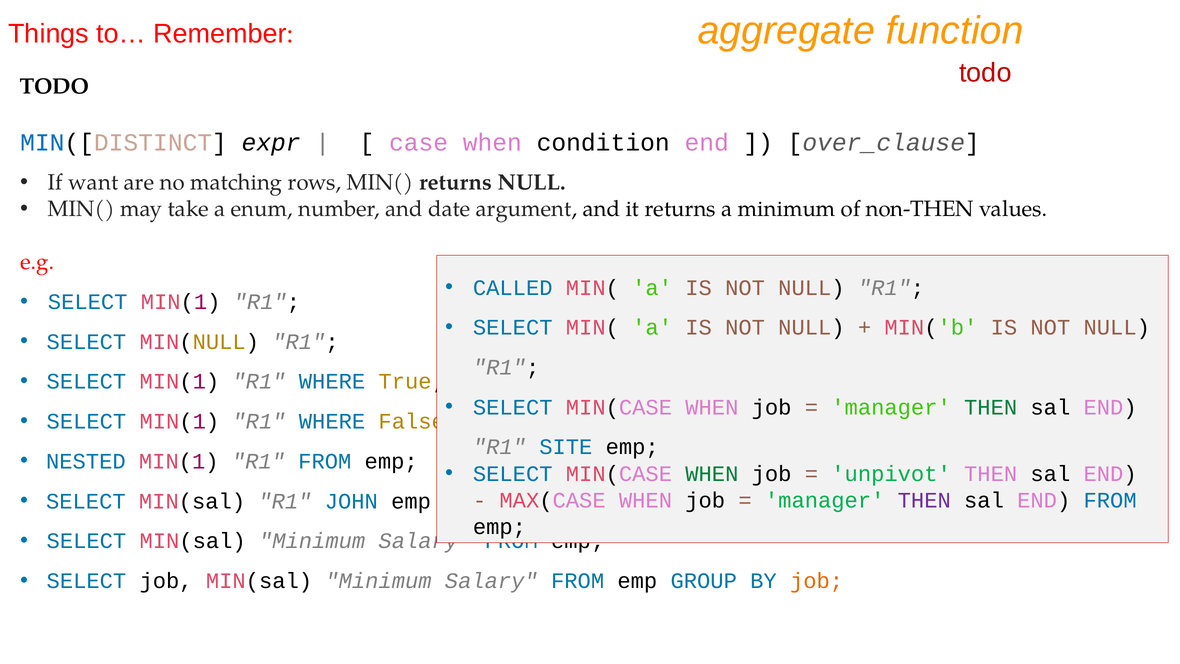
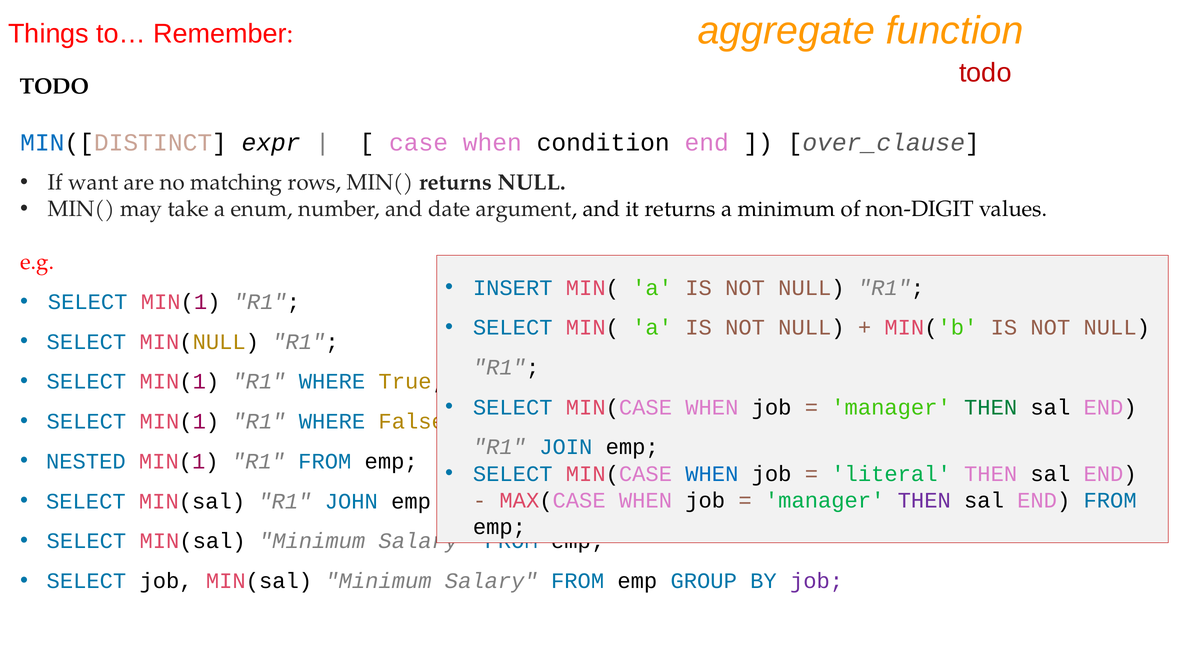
non-THEN: non-THEN -> non-DIGIT (920, 209)
CALLED: CALLED -> INSERT (513, 288)
SITE: SITE -> JOIN (566, 447)
WHEN colour: green -> blue (712, 474)
unpivot: unpivot -> literal (891, 474)
job colour: orange -> purple (817, 581)
